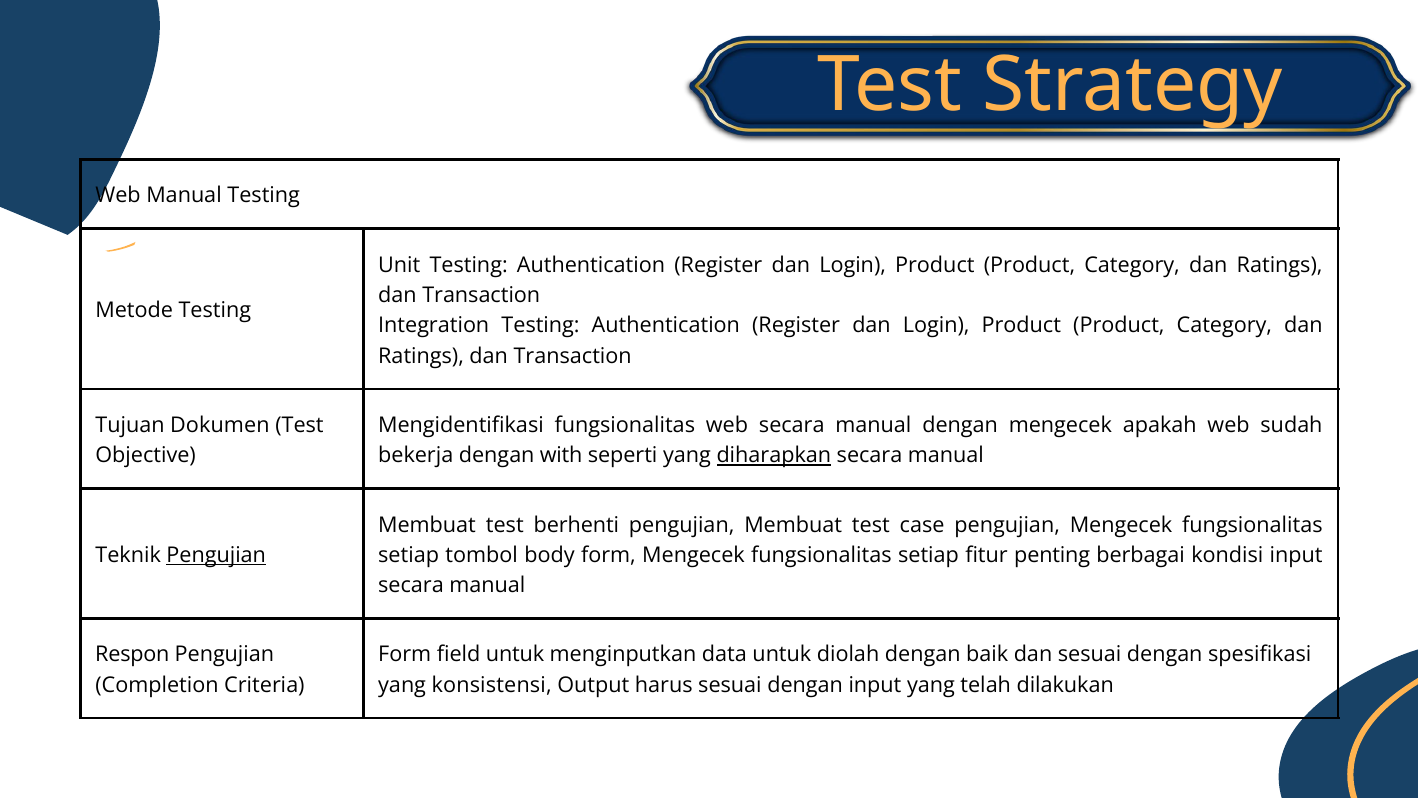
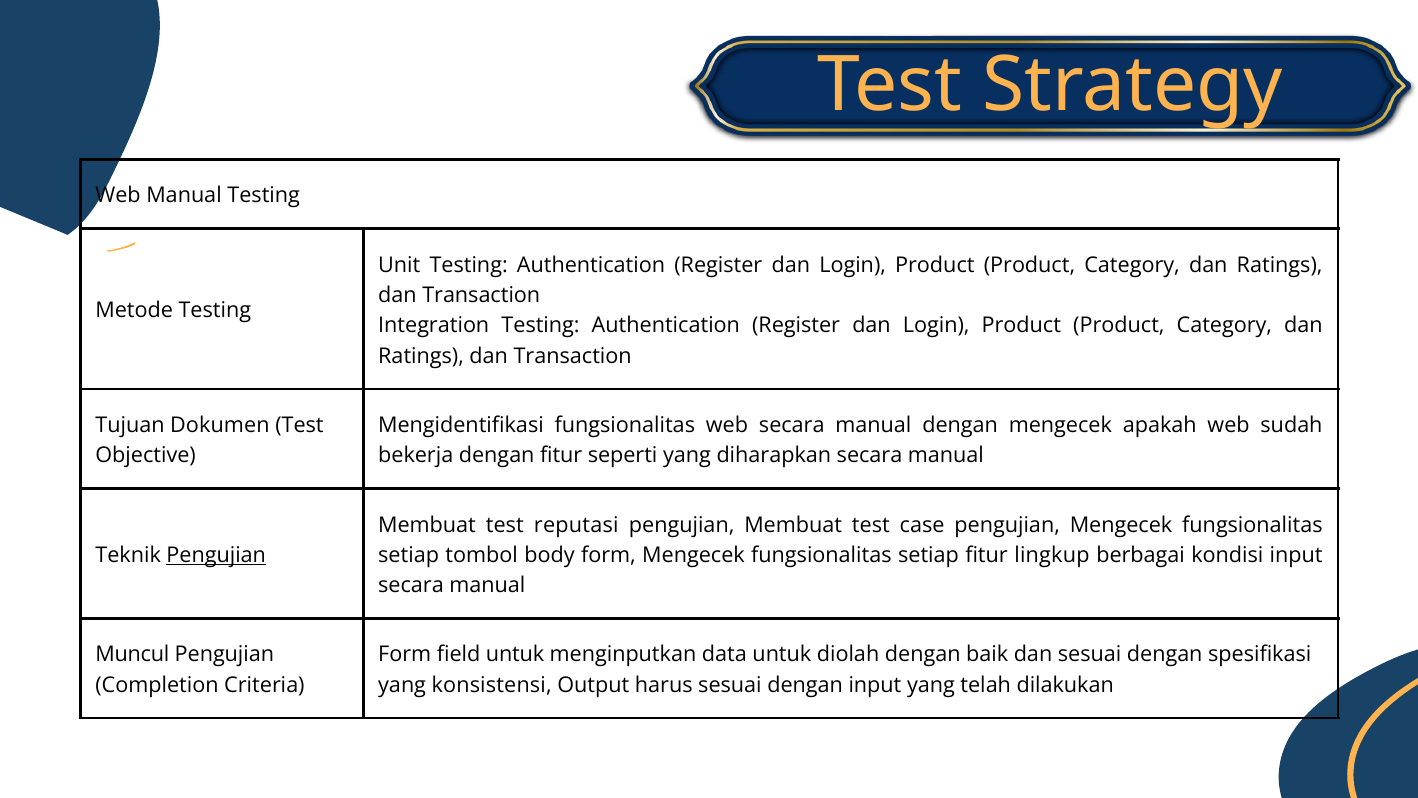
dengan with: with -> fitur (561, 455)
diharapkan underline: present -> none (774, 455)
berhenti: berhenti -> reputasi (576, 525)
penting: penting -> lingkup (1052, 555)
Respon: Respon -> Muncul (132, 655)
